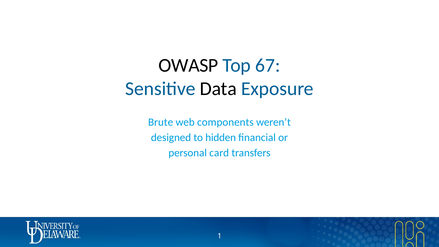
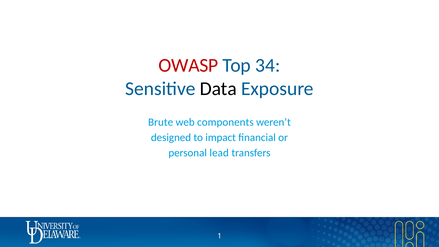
OWASP colour: black -> red (188, 65)
67: 67 -> 34 (268, 65)
hidden: hidden -> impact (221, 137)
card: card -> lead (219, 153)
